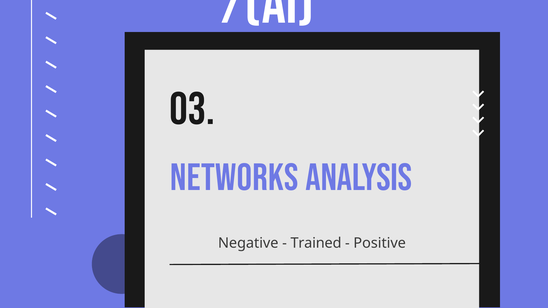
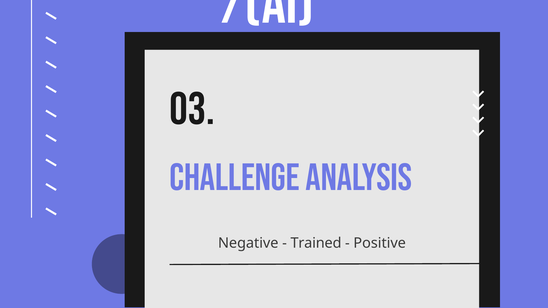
Networks: Networks -> Challenge (235, 178)
